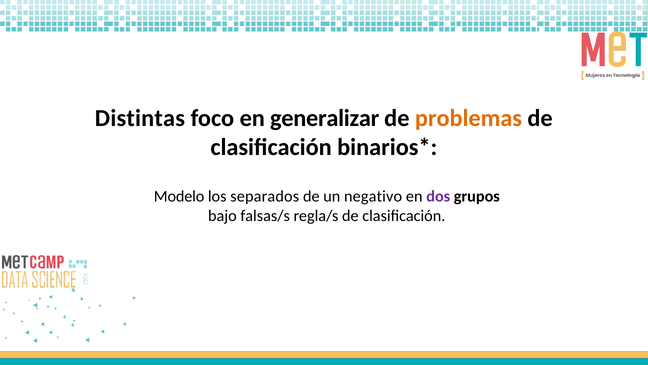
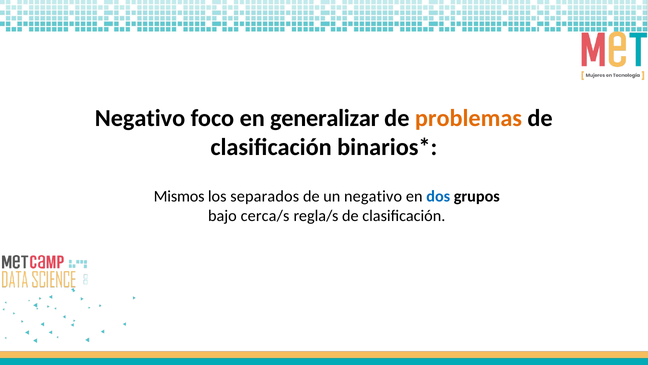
Distintas: Distintas -> Negativo (140, 118)
Modelo: Modelo -> Mismos (179, 196)
dos colour: purple -> blue (438, 196)
falsas/s: falsas/s -> cerca/s (265, 215)
